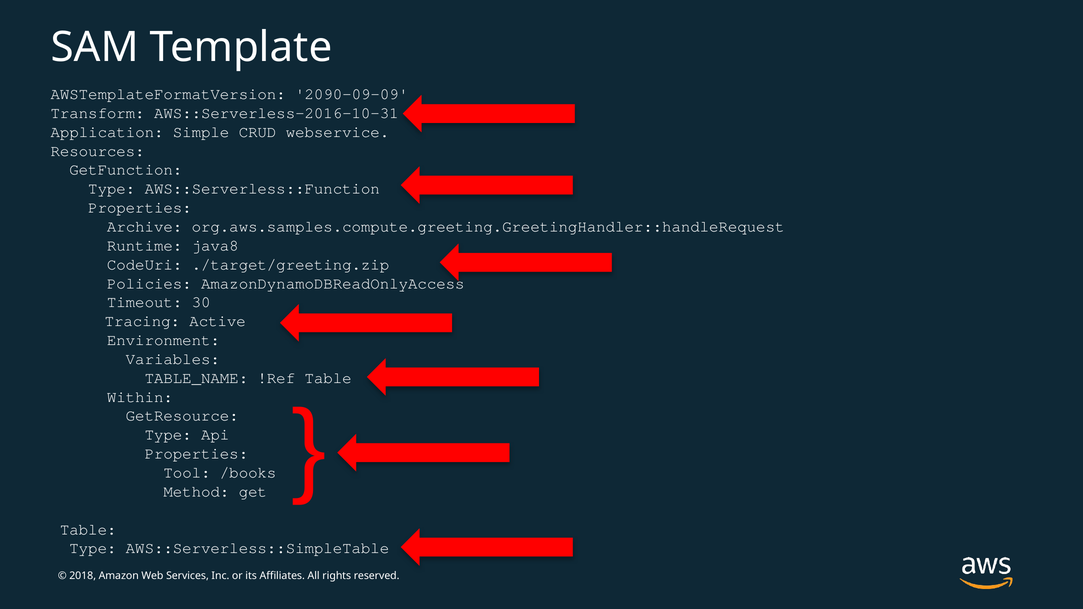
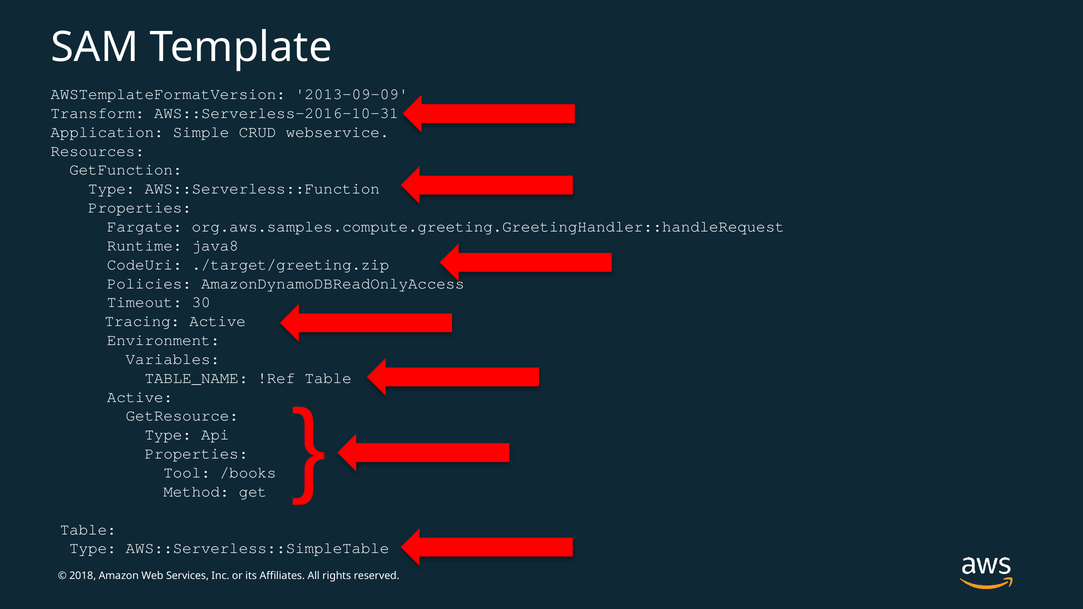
2090-09-09: 2090-09-09 -> 2013-09-09 (352, 94)
Archive: Archive -> Fargate (145, 227)
Within: Within -> Active (140, 397)
